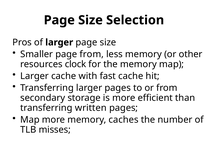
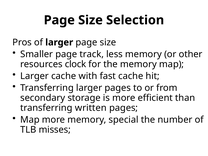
page from: from -> track (92, 54)
caches: caches -> special (124, 120)
